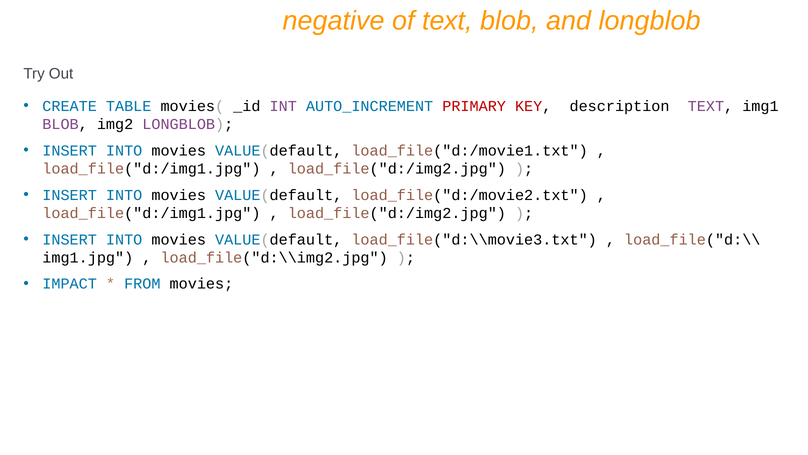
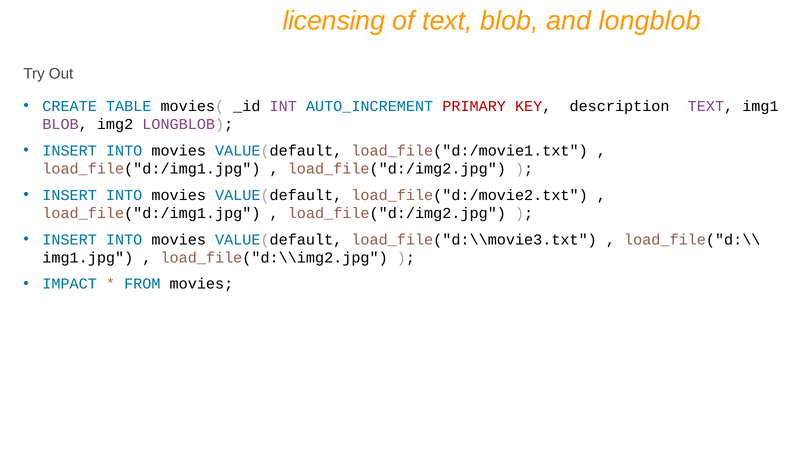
negative: negative -> licensing (334, 21)
